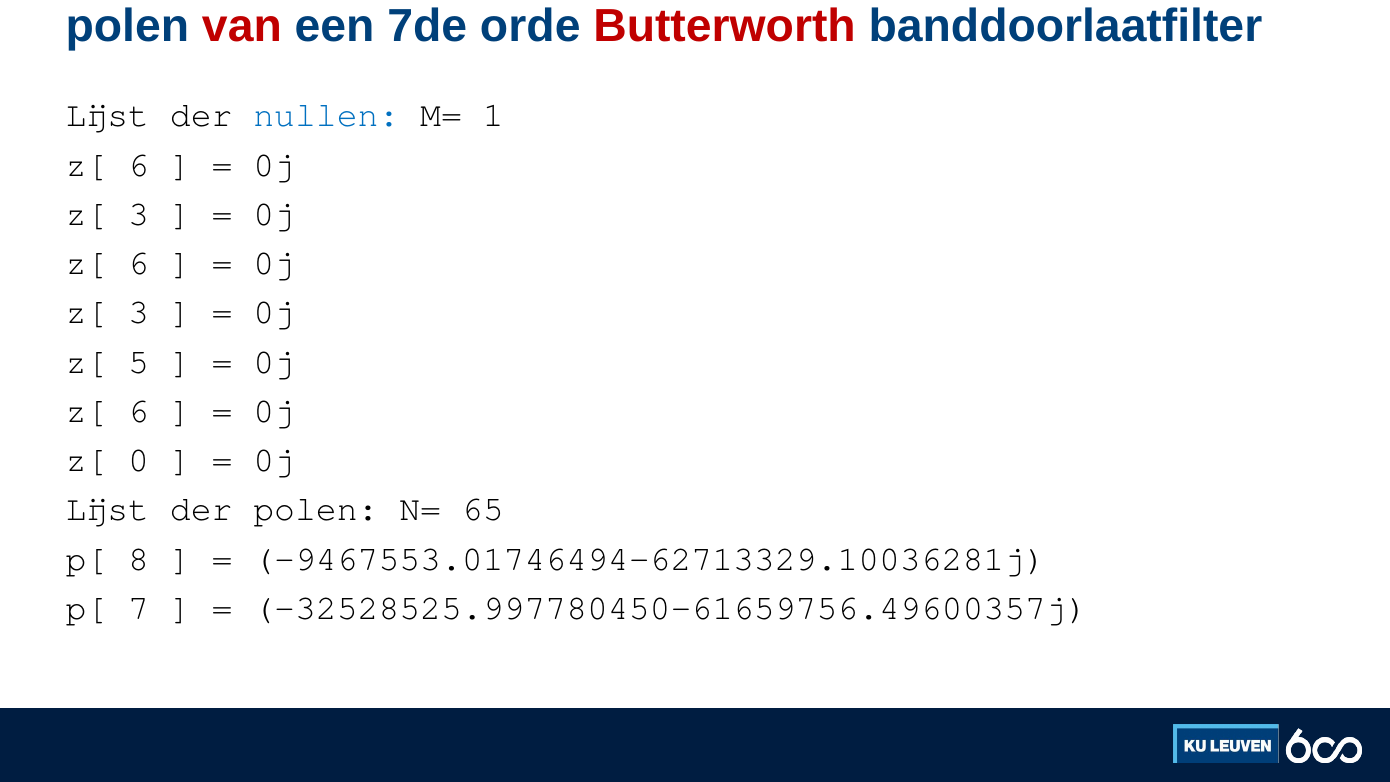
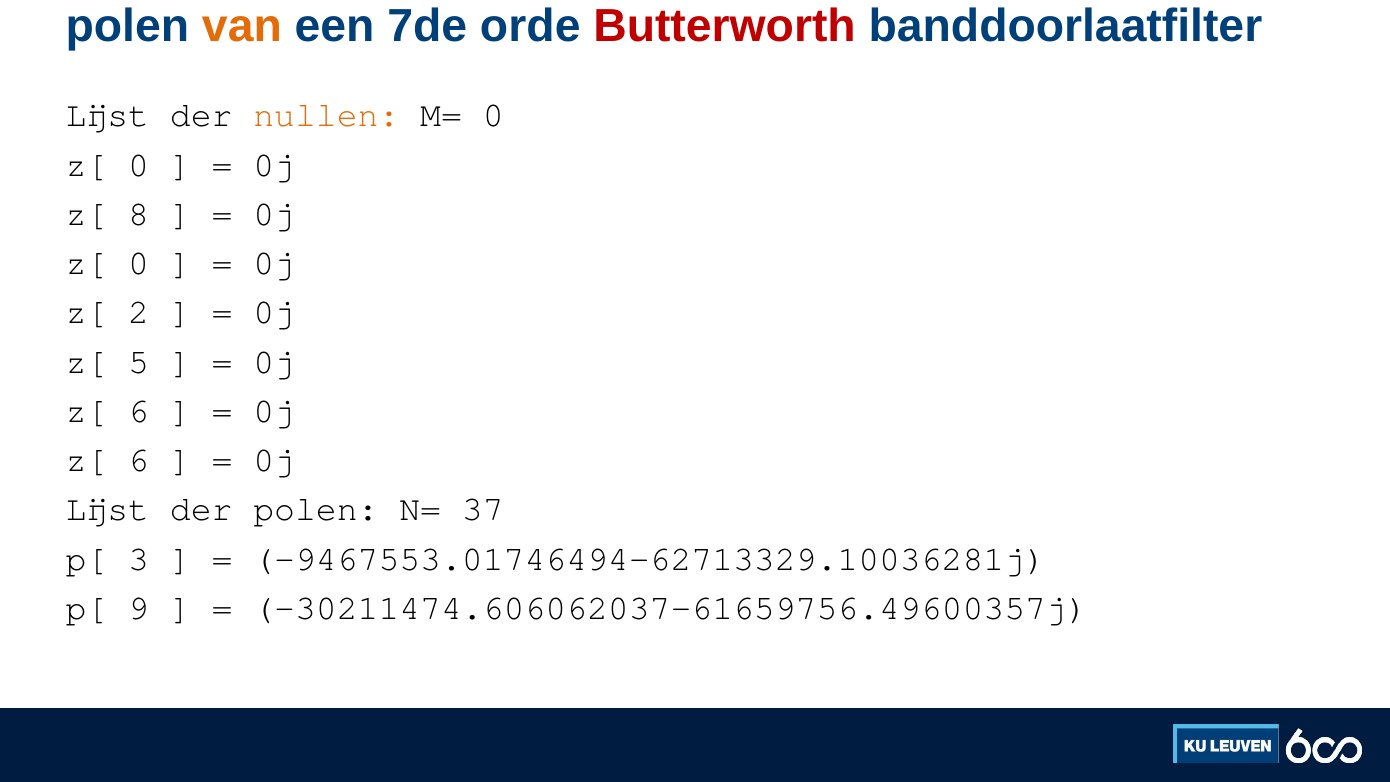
van colour: red -> orange (242, 27)
nullen colour: blue -> orange (326, 115)
M= 1: 1 -> 0 (493, 115)
6: 6 -> 0 (139, 165)
3: 3 -> 8 (139, 214)
6: 6 -> 0 (139, 263)
3: 3 -> 2 (139, 312)
0: 0 -> 6 (139, 460)
65: 65 -> 37 (483, 509)
8: 8 -> 3 (139, 559)
7: 7 -> 9 (139, 608)
-32528525.997780450-61659756.49600357j: -32528525.997780450-61659756.49600357j -> -30211474.606062037-61659756.49600357j (671, 608)
